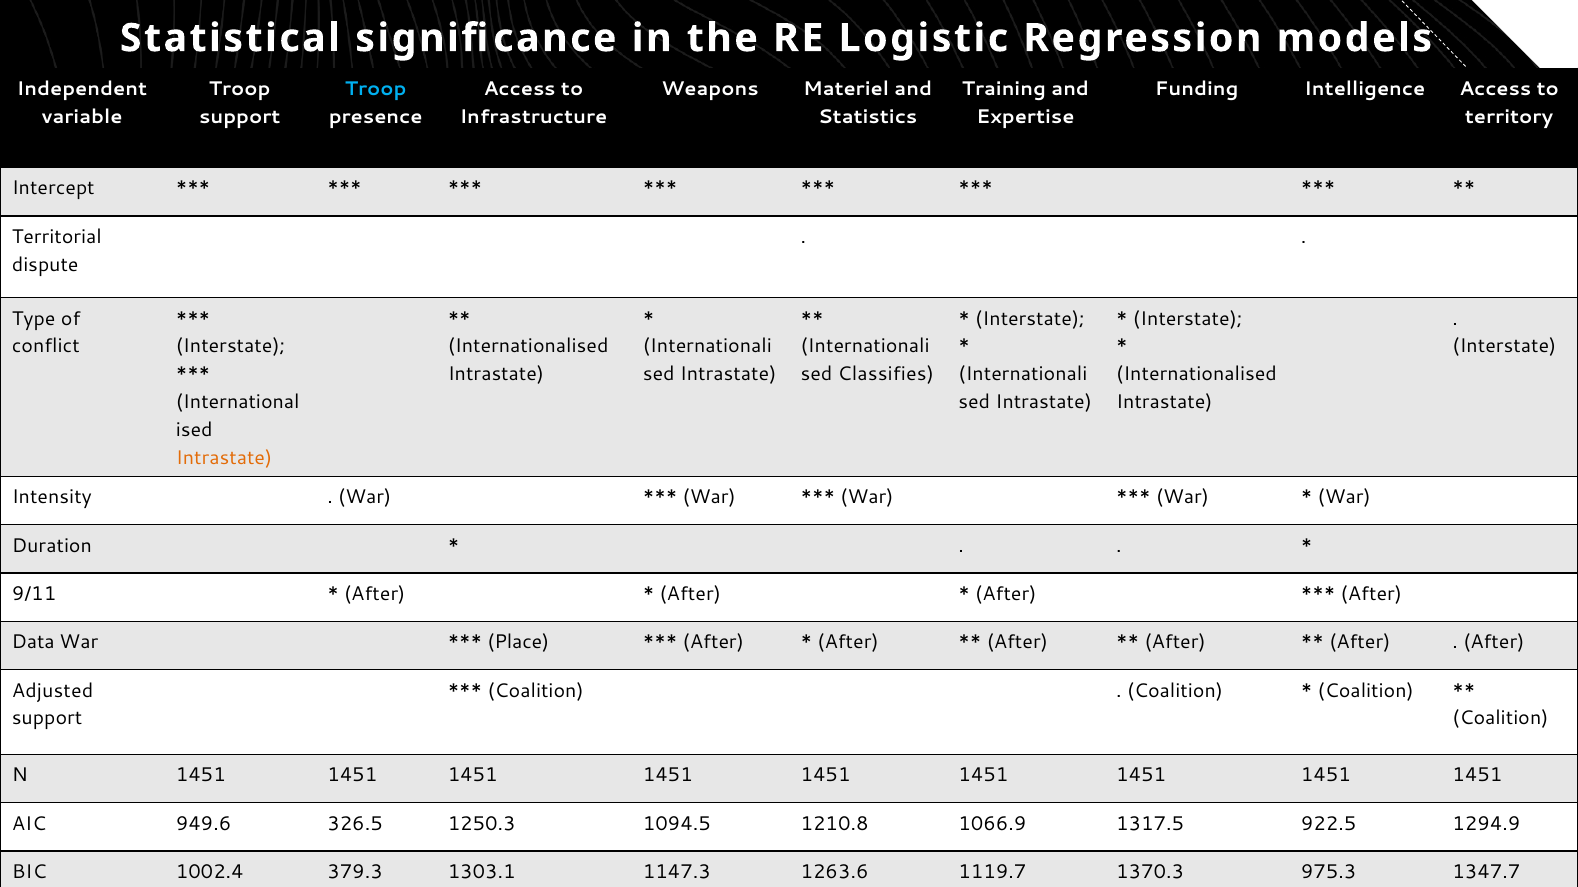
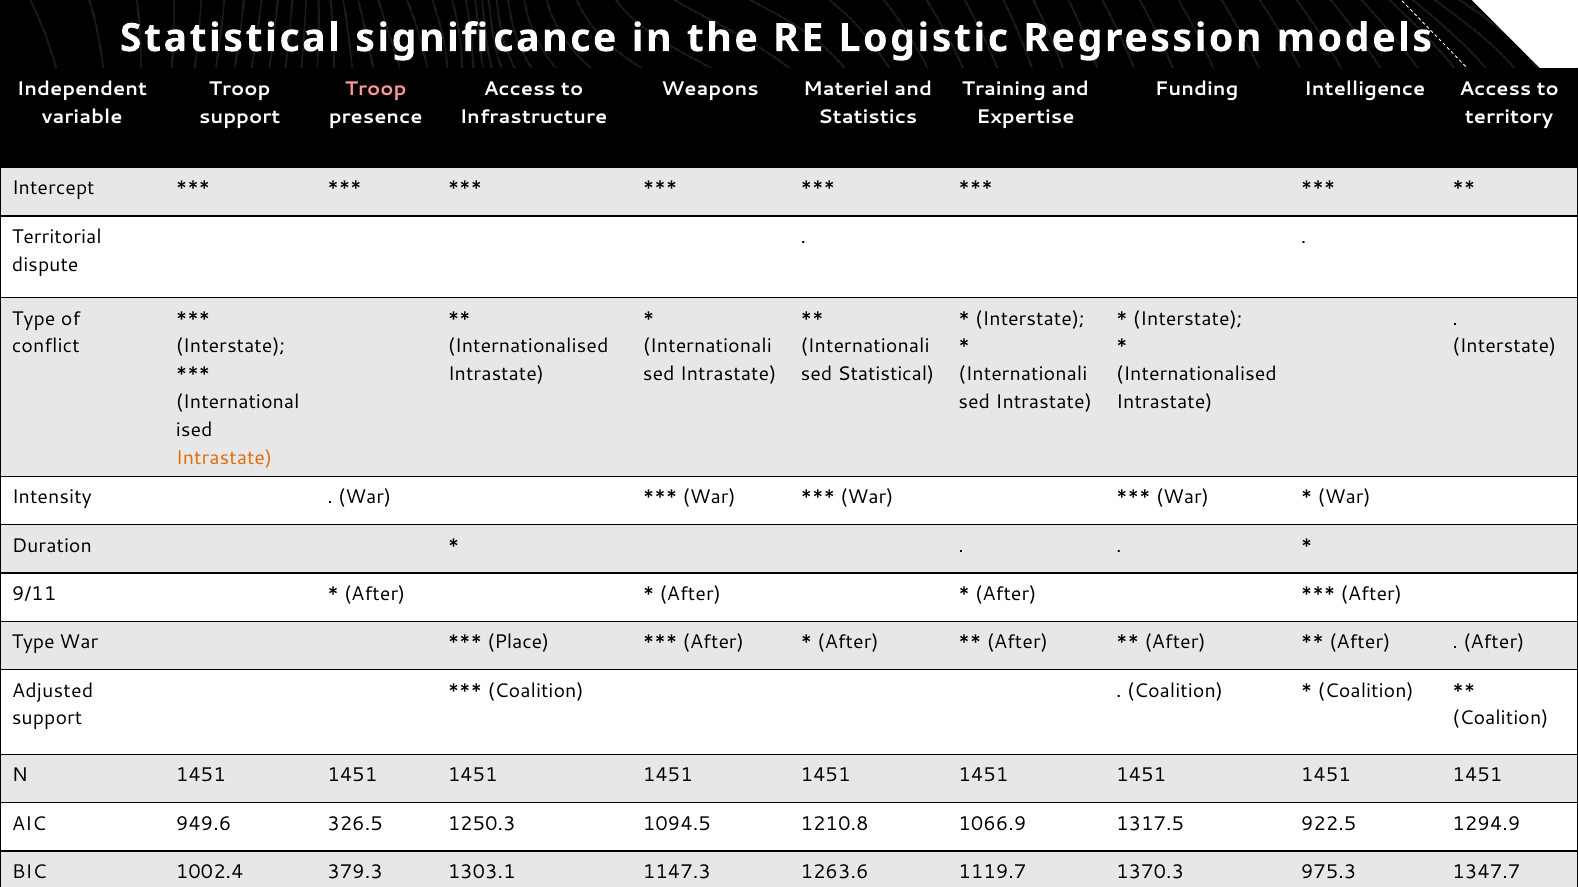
Troop colour: light blue -> pink (376, 89)
Classifies: Classifies -> Statistical (886, 374)
Data: Data -> Type (33, 643)
